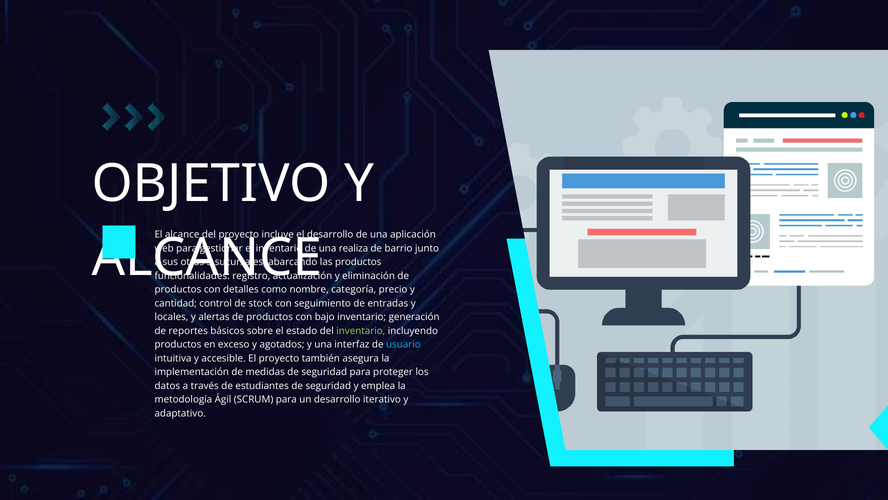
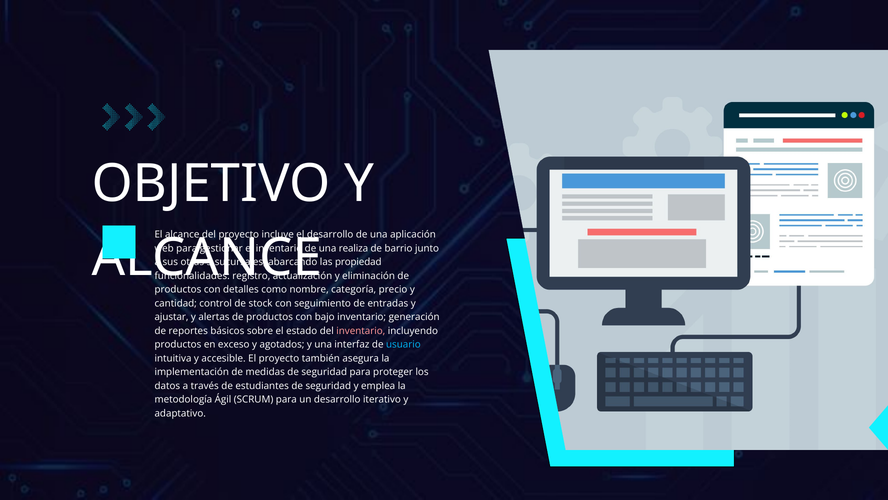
las productos: productos -> propiedad (358, 262)
locales: locales -> ajustar (171, 317)
inventario colour: light green -> pink (361, 331)
